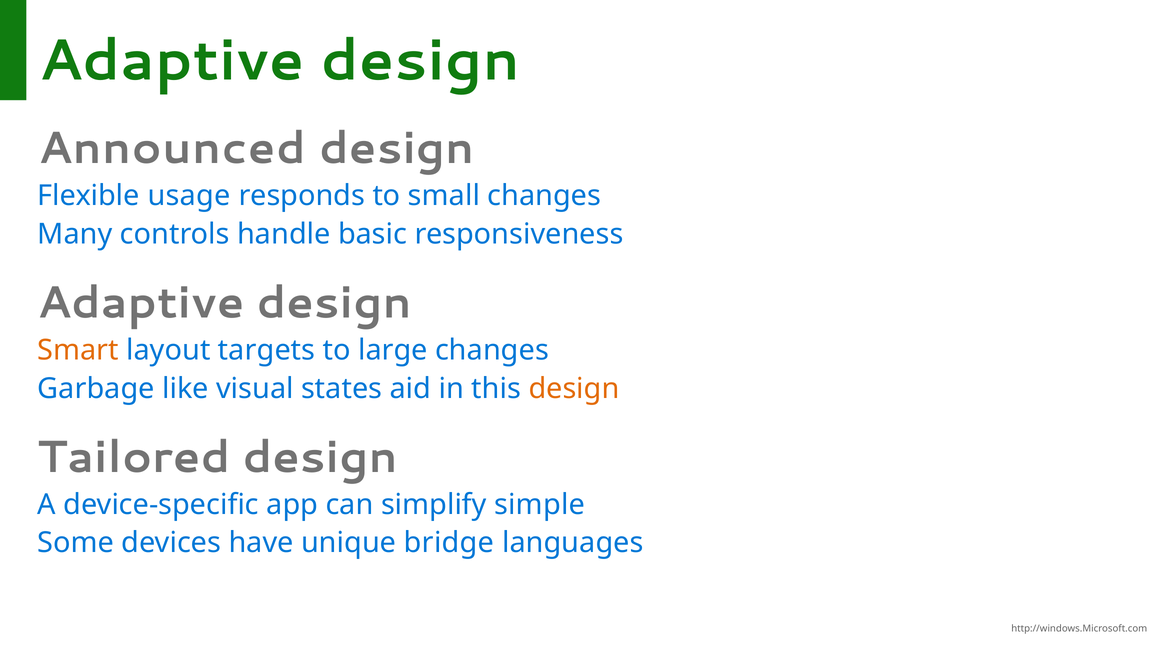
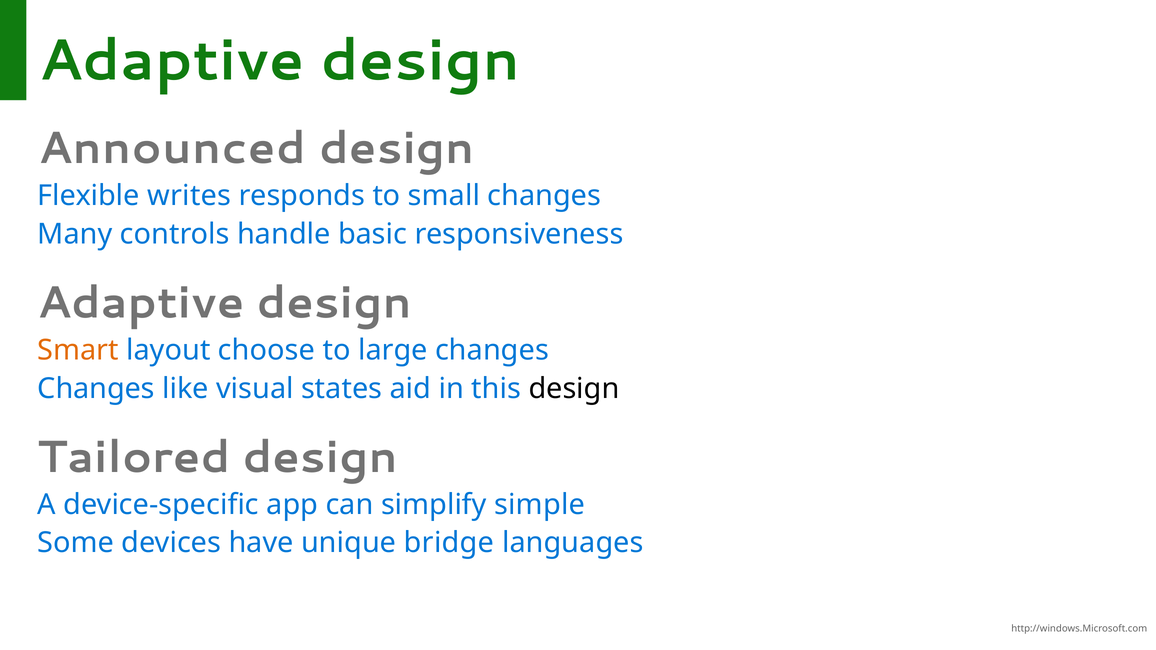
usage: usage -> writes (189, 196)
targets: targets -> choose (267, 350)
Garbage: Garbage -> Changes (96, 389)
design colour: orange -> black (574, 389)
